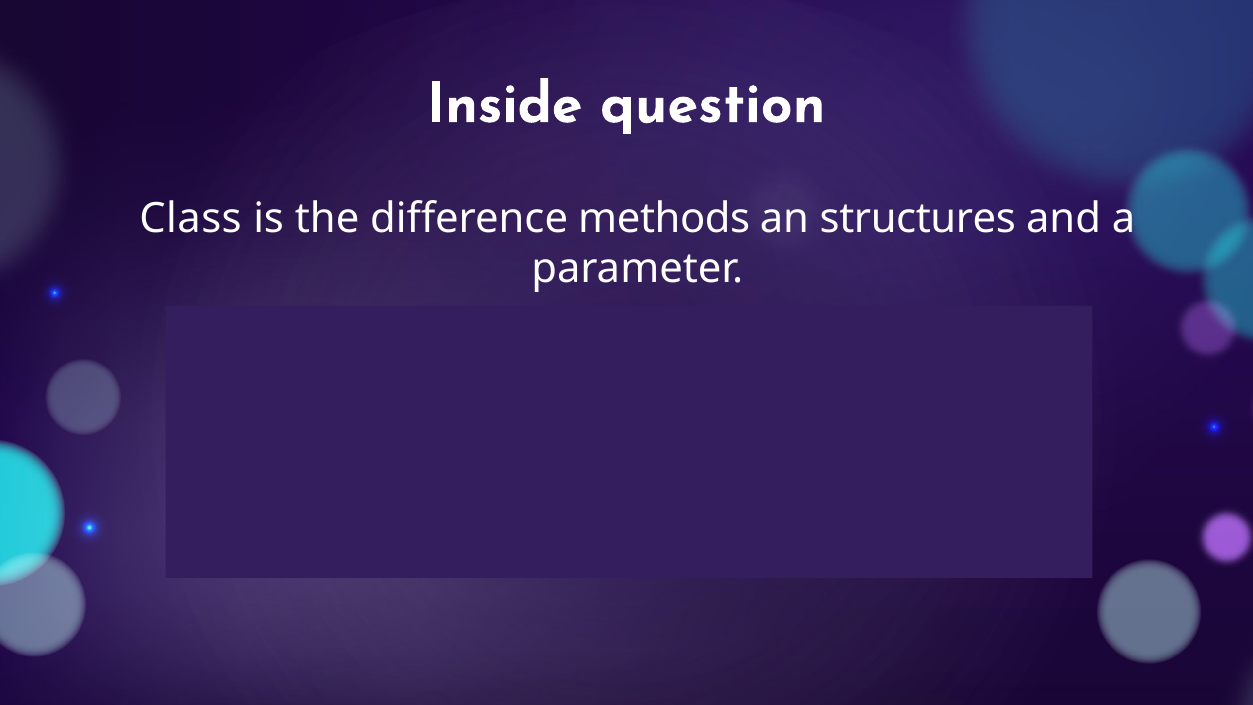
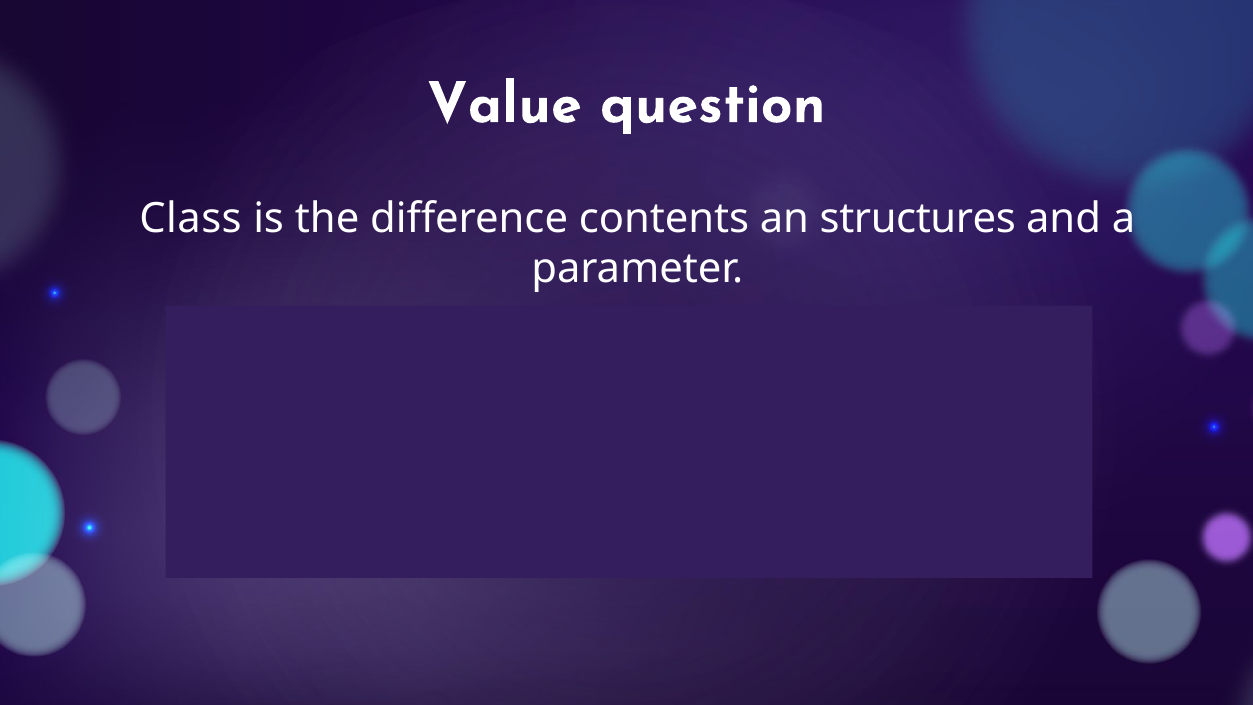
Inside: Inside -> Value (504, 104)
methods: methods -> contents (664, 219)
